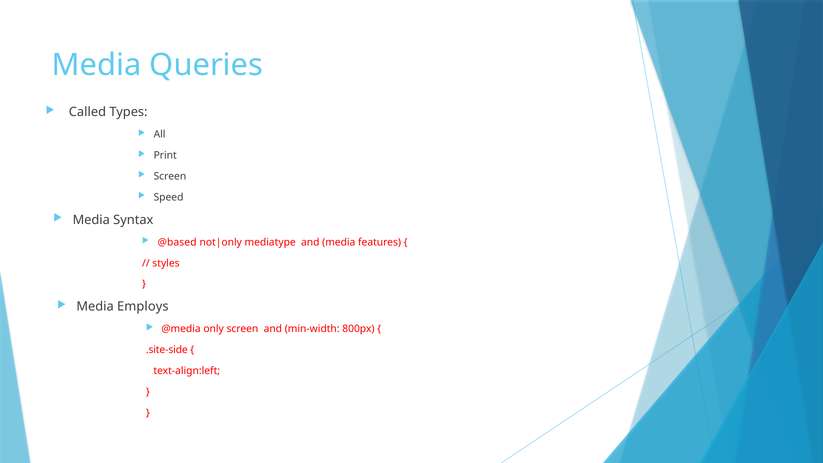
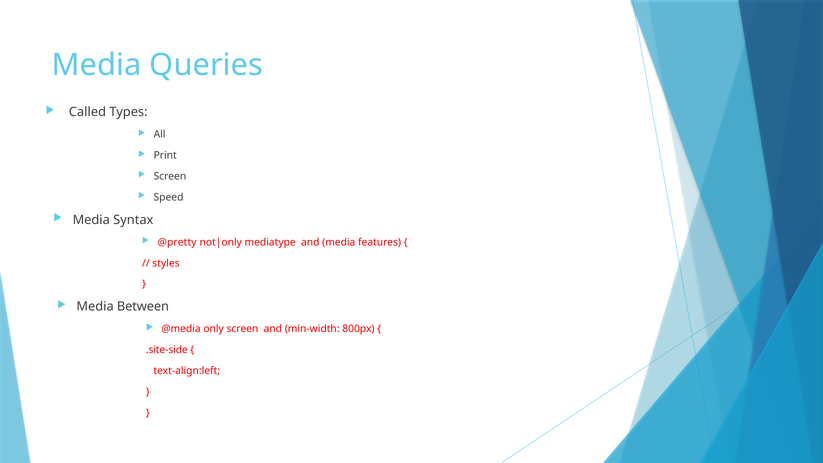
@based: @based -> @pretty (177, 242)
Employs: Employs -> Between (143, 307)
